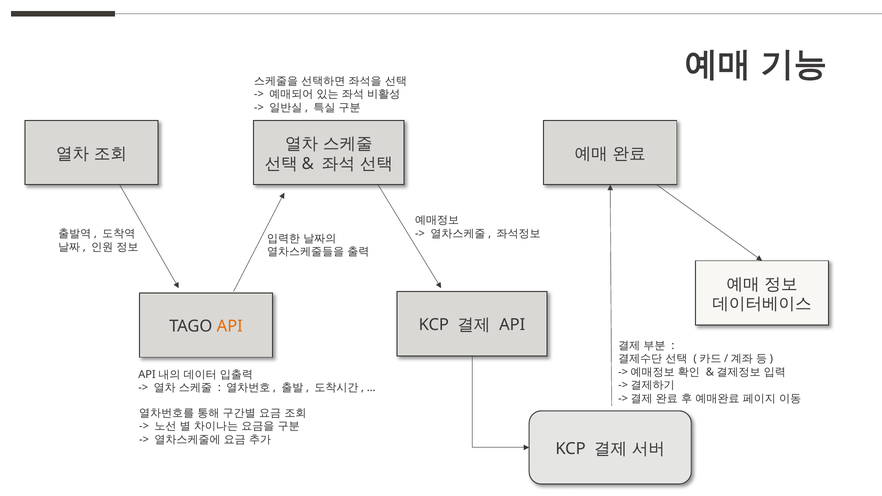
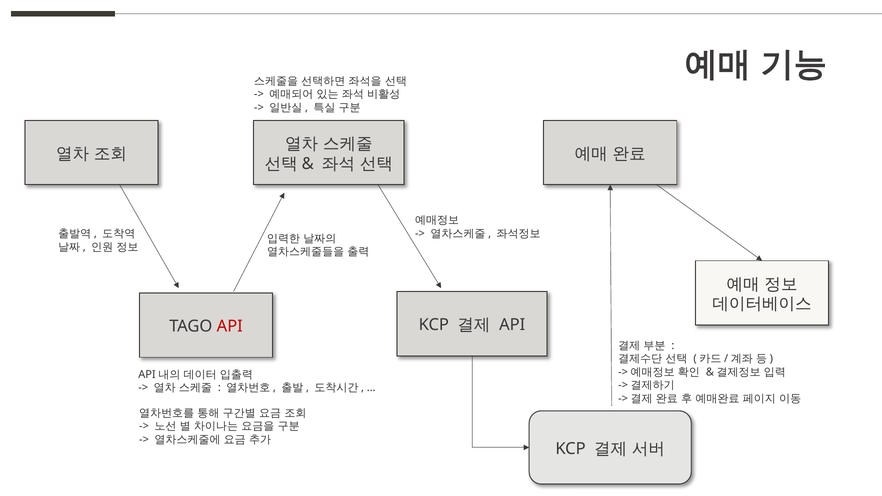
API colour: orange -> red (230, 326)
